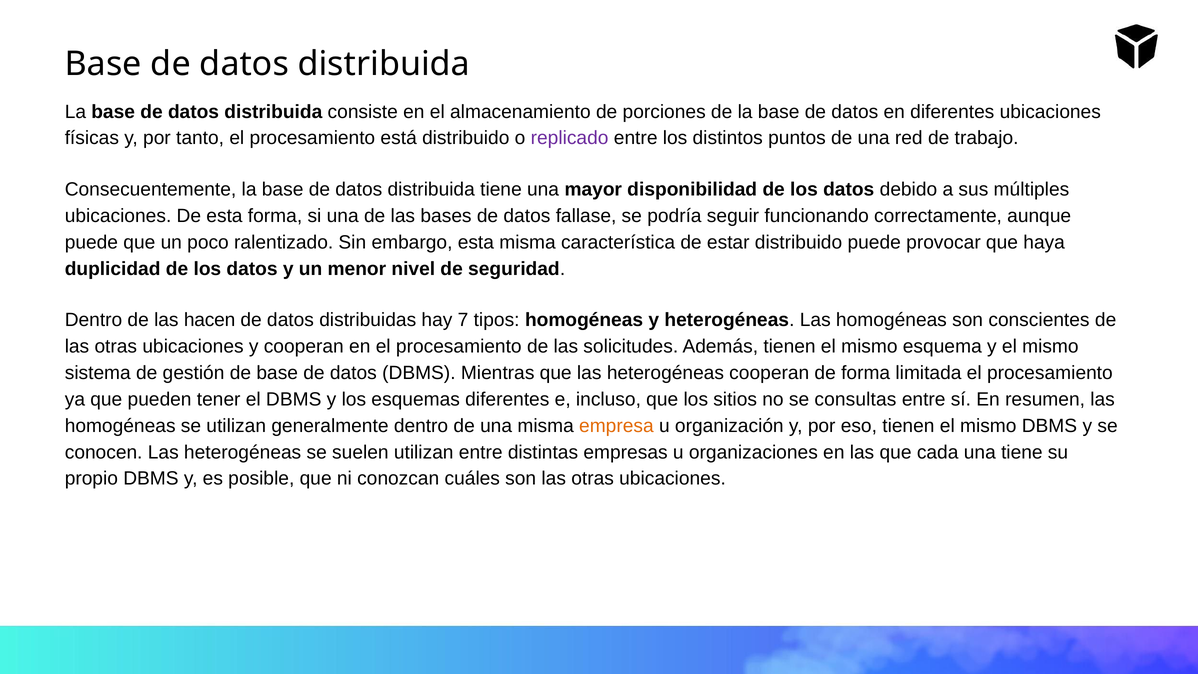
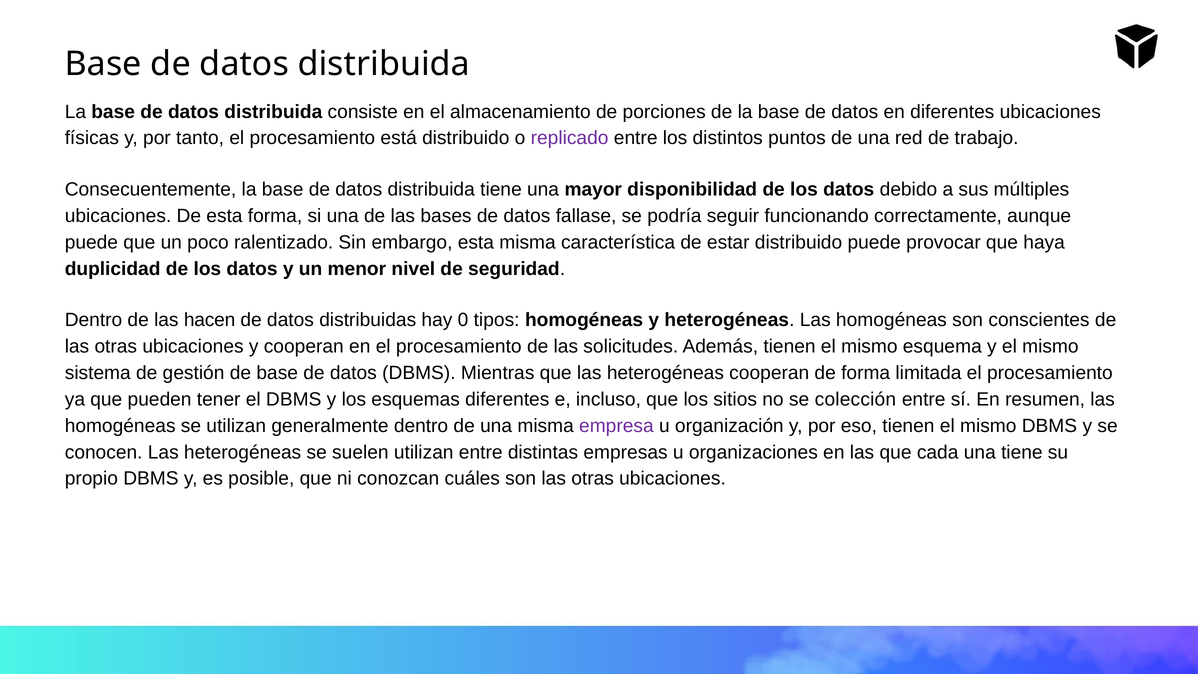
7: 7 -> 0 (463, 320)
consultas: consultas -> colección (855, 399)
empresa colour: orange -> purple (616, 426)
